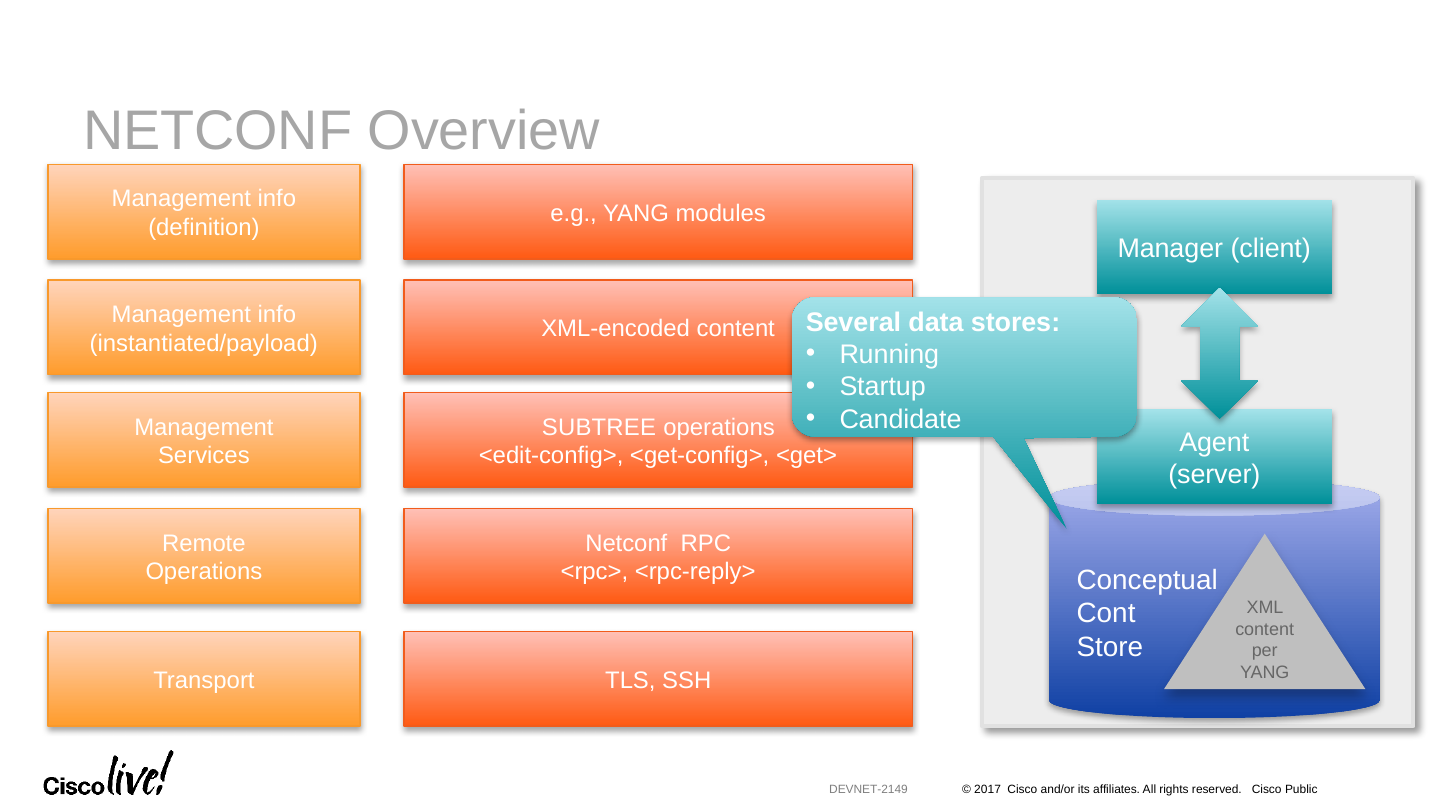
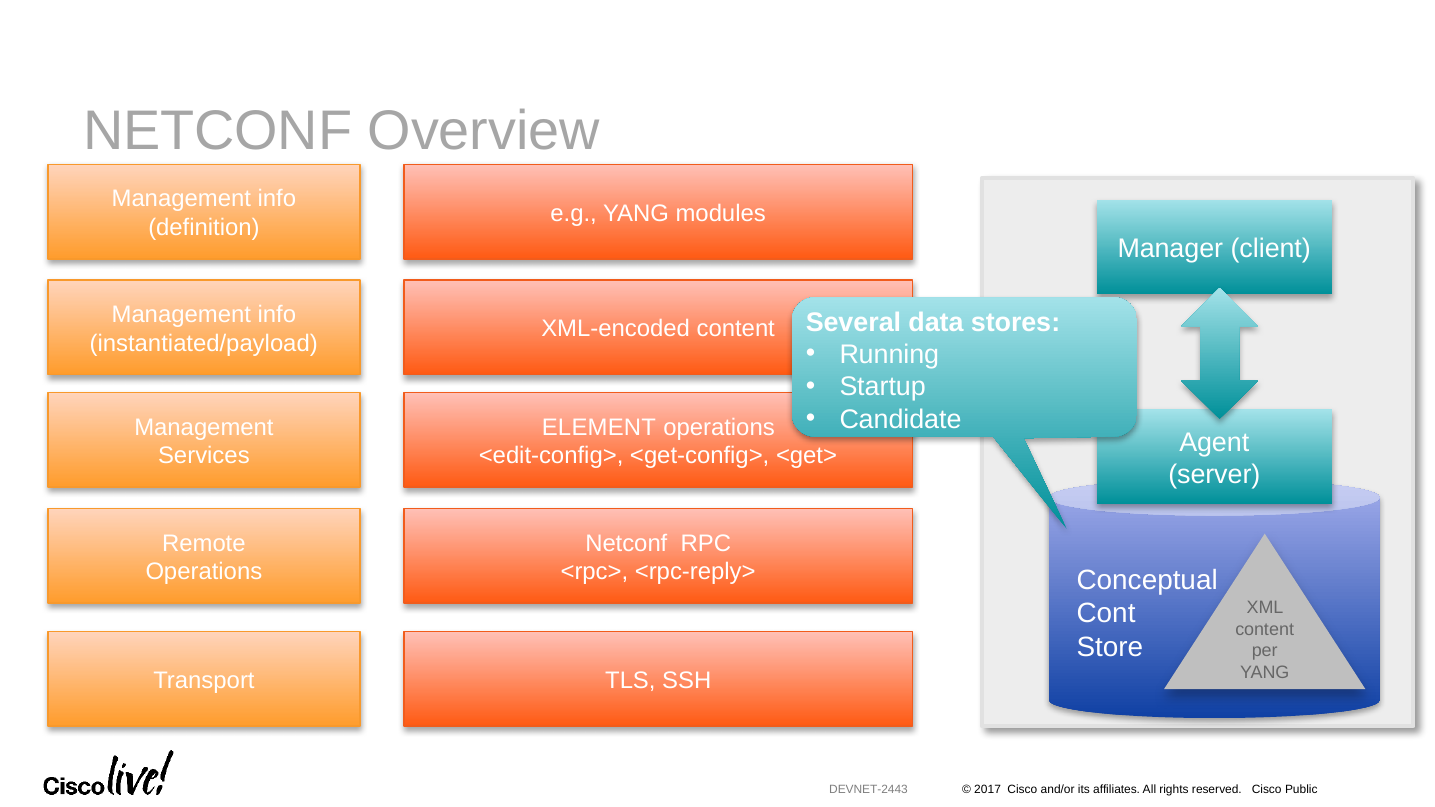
SUBTREE: SUBTREE -> ELEMENT (599, 427)
DEVNET-2149: DEVNET-2149 -> DEVNET-2443 (869, 789)
